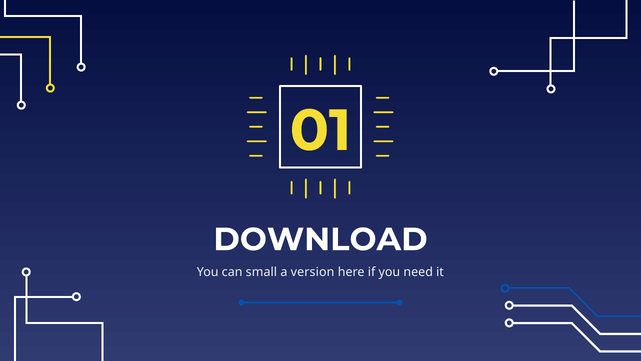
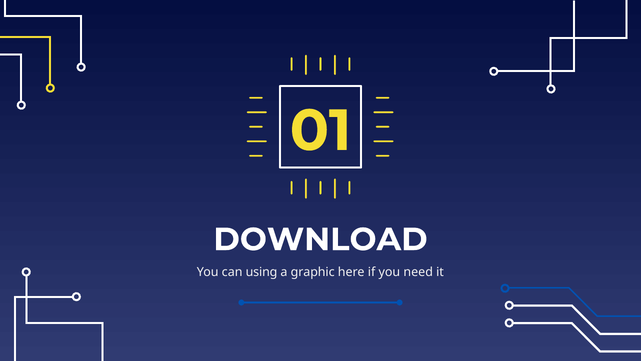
small: small -> using (262, 272)
version: version -> graphic (313, 272)
